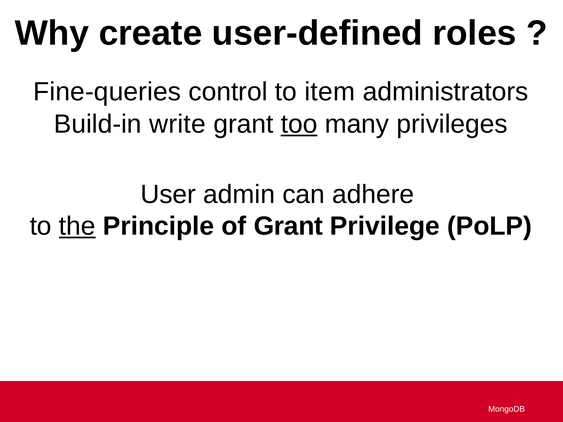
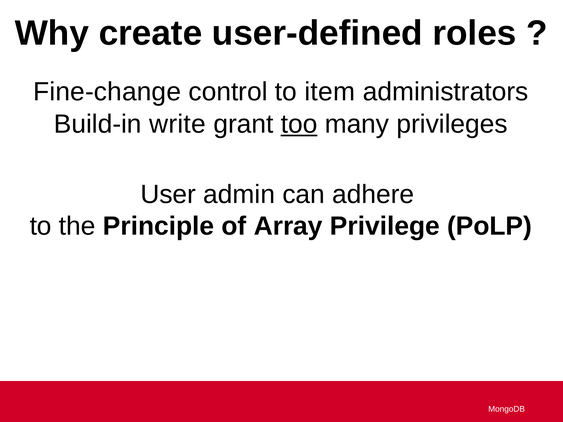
Fine-queries: Fine-queries -> Fine-change (107, 92)
the underline: present -> none (77, 226)
of Grant: Grant -> Array (288, 226)
